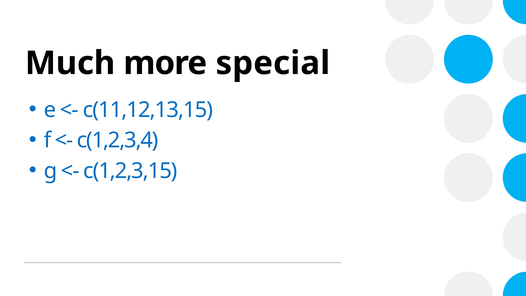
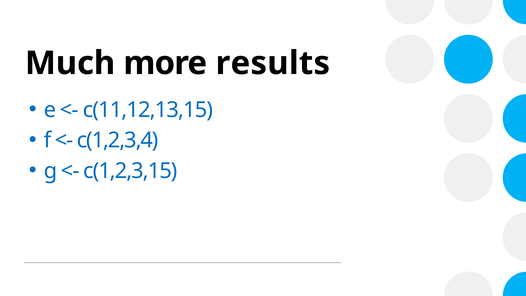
special: special -> results (273, 63)
